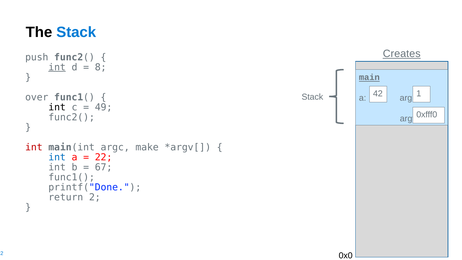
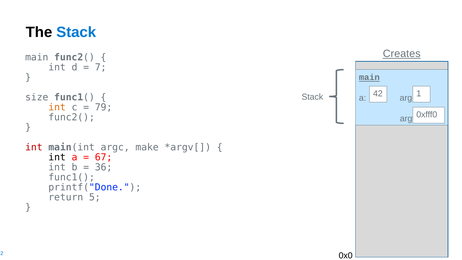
push: push -> main (37, 57)
int underline: present -> none (57, 67)
8: 8 -> 7 (101, 67)
over: over -> size (37, 97)
int colour: black -> orange (57, 107)
49: 49 -> 79 (104, 107)
int colour: blue -> black (57, 157)
22: 22 -> 67 (104, 157)
67: 67 -> 36 (104, 167)
2: 2 -> 5 (95, 197)
